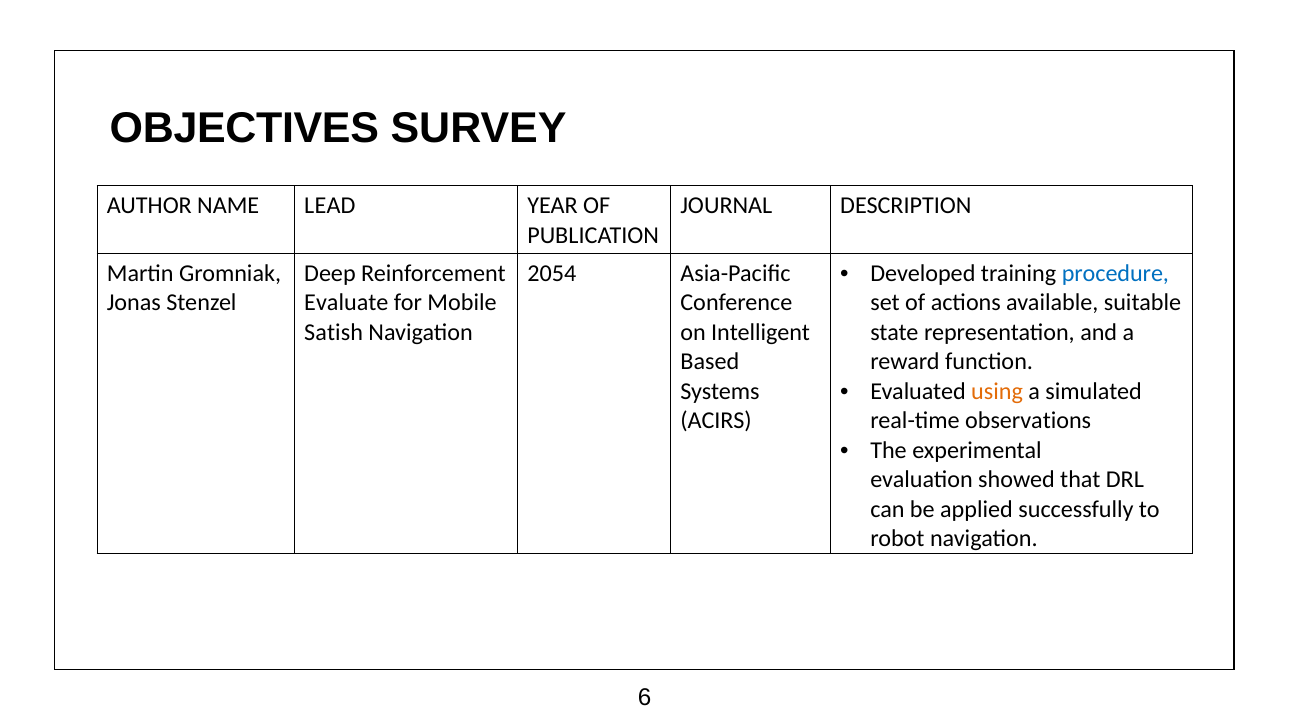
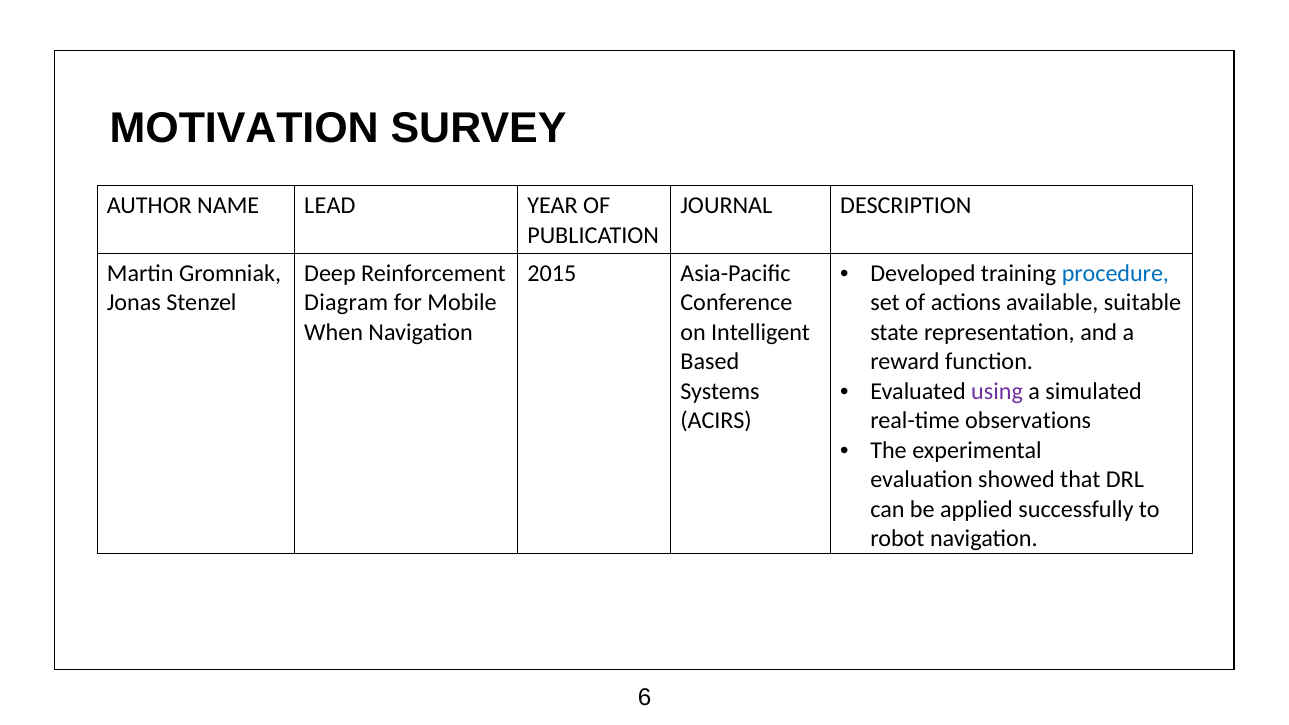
OBJECTIVES: OBJECTIVES -> MOTIVATION (244, 129)
2054: 2054 -> 2015 (552, 274)
Evaluate: Evaluate -> Diagram (346, 303)
Satish: Satish -> When (334, 333)
using colour: orange -> purple (997, 392)
